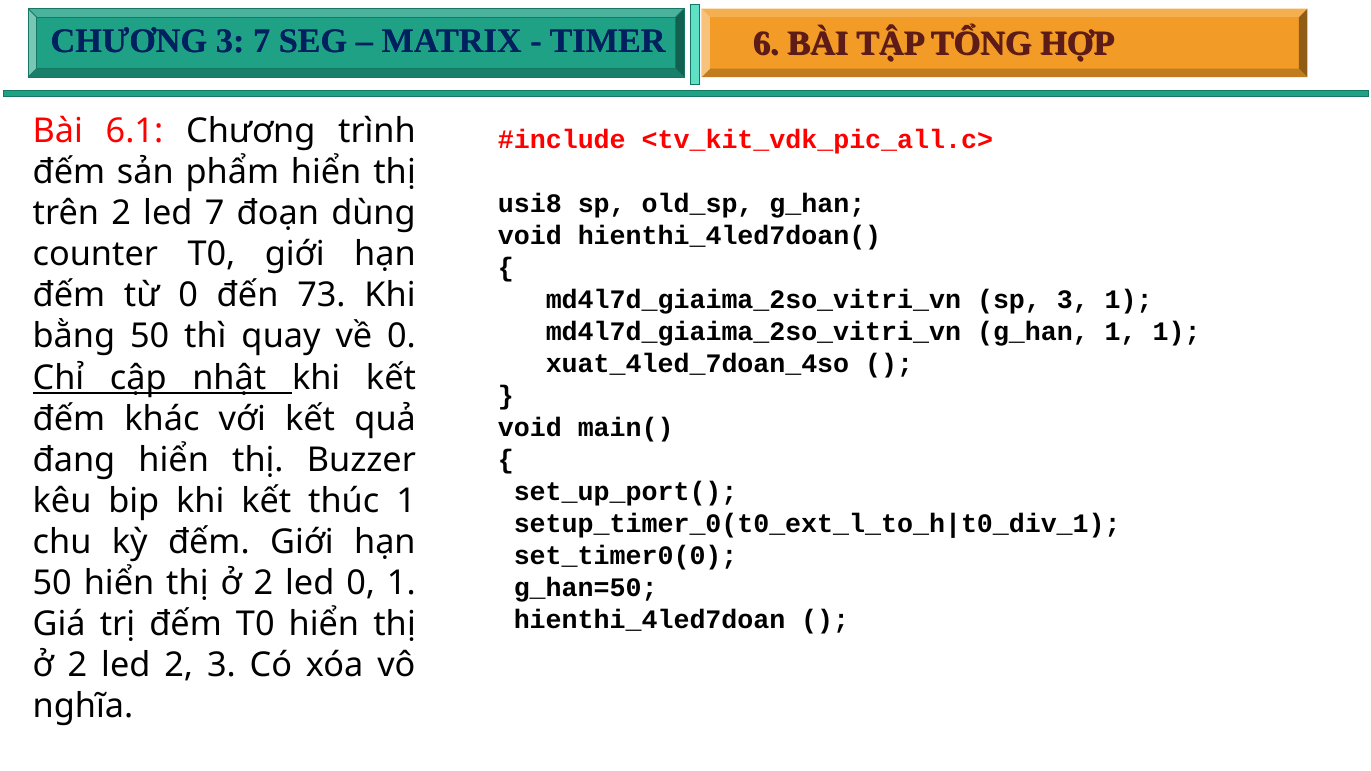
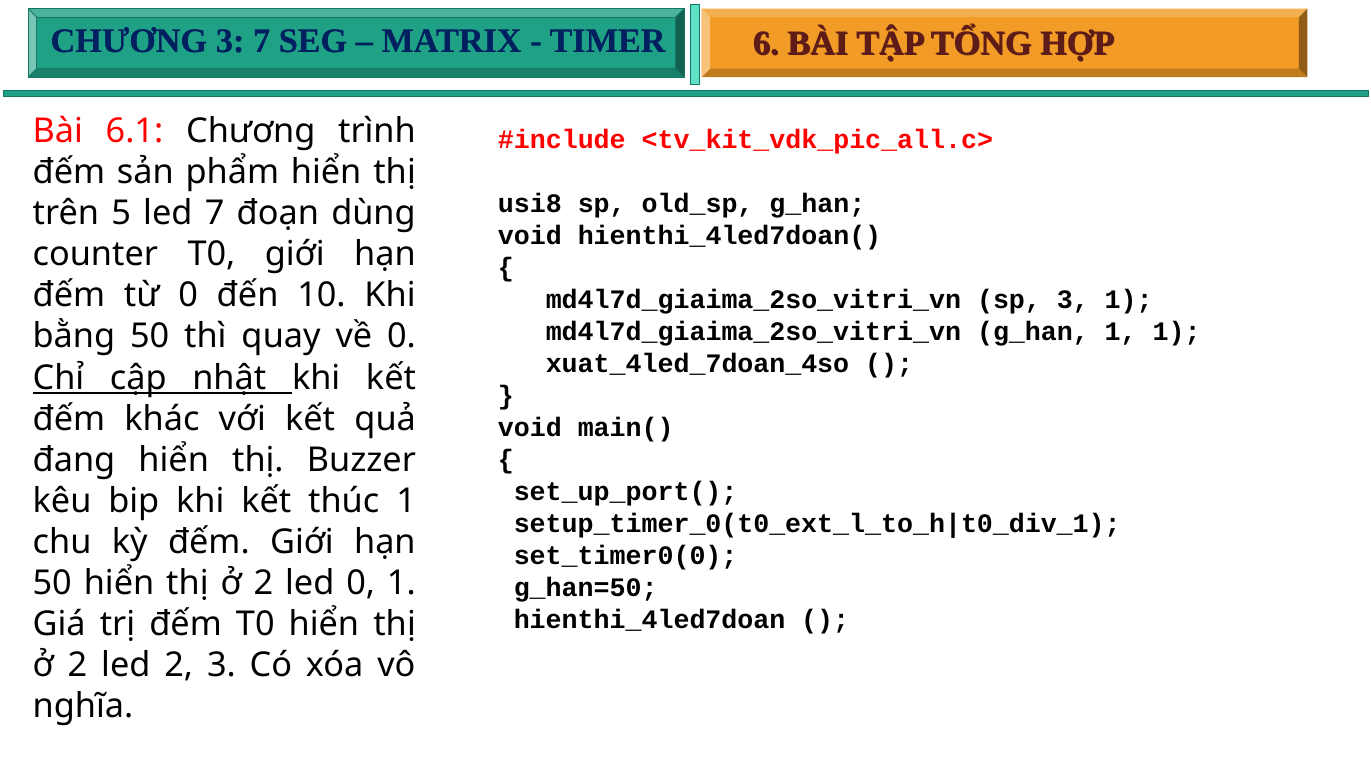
trên 2: 2 -> 5 (121, 213)
73: 73 -> 10 (321, 296)
